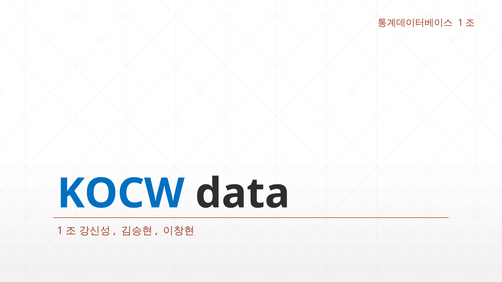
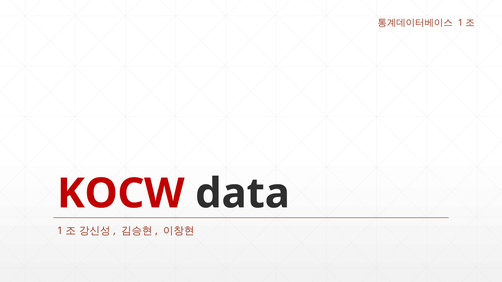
KOCW colour: blue -> red (121, 194)
